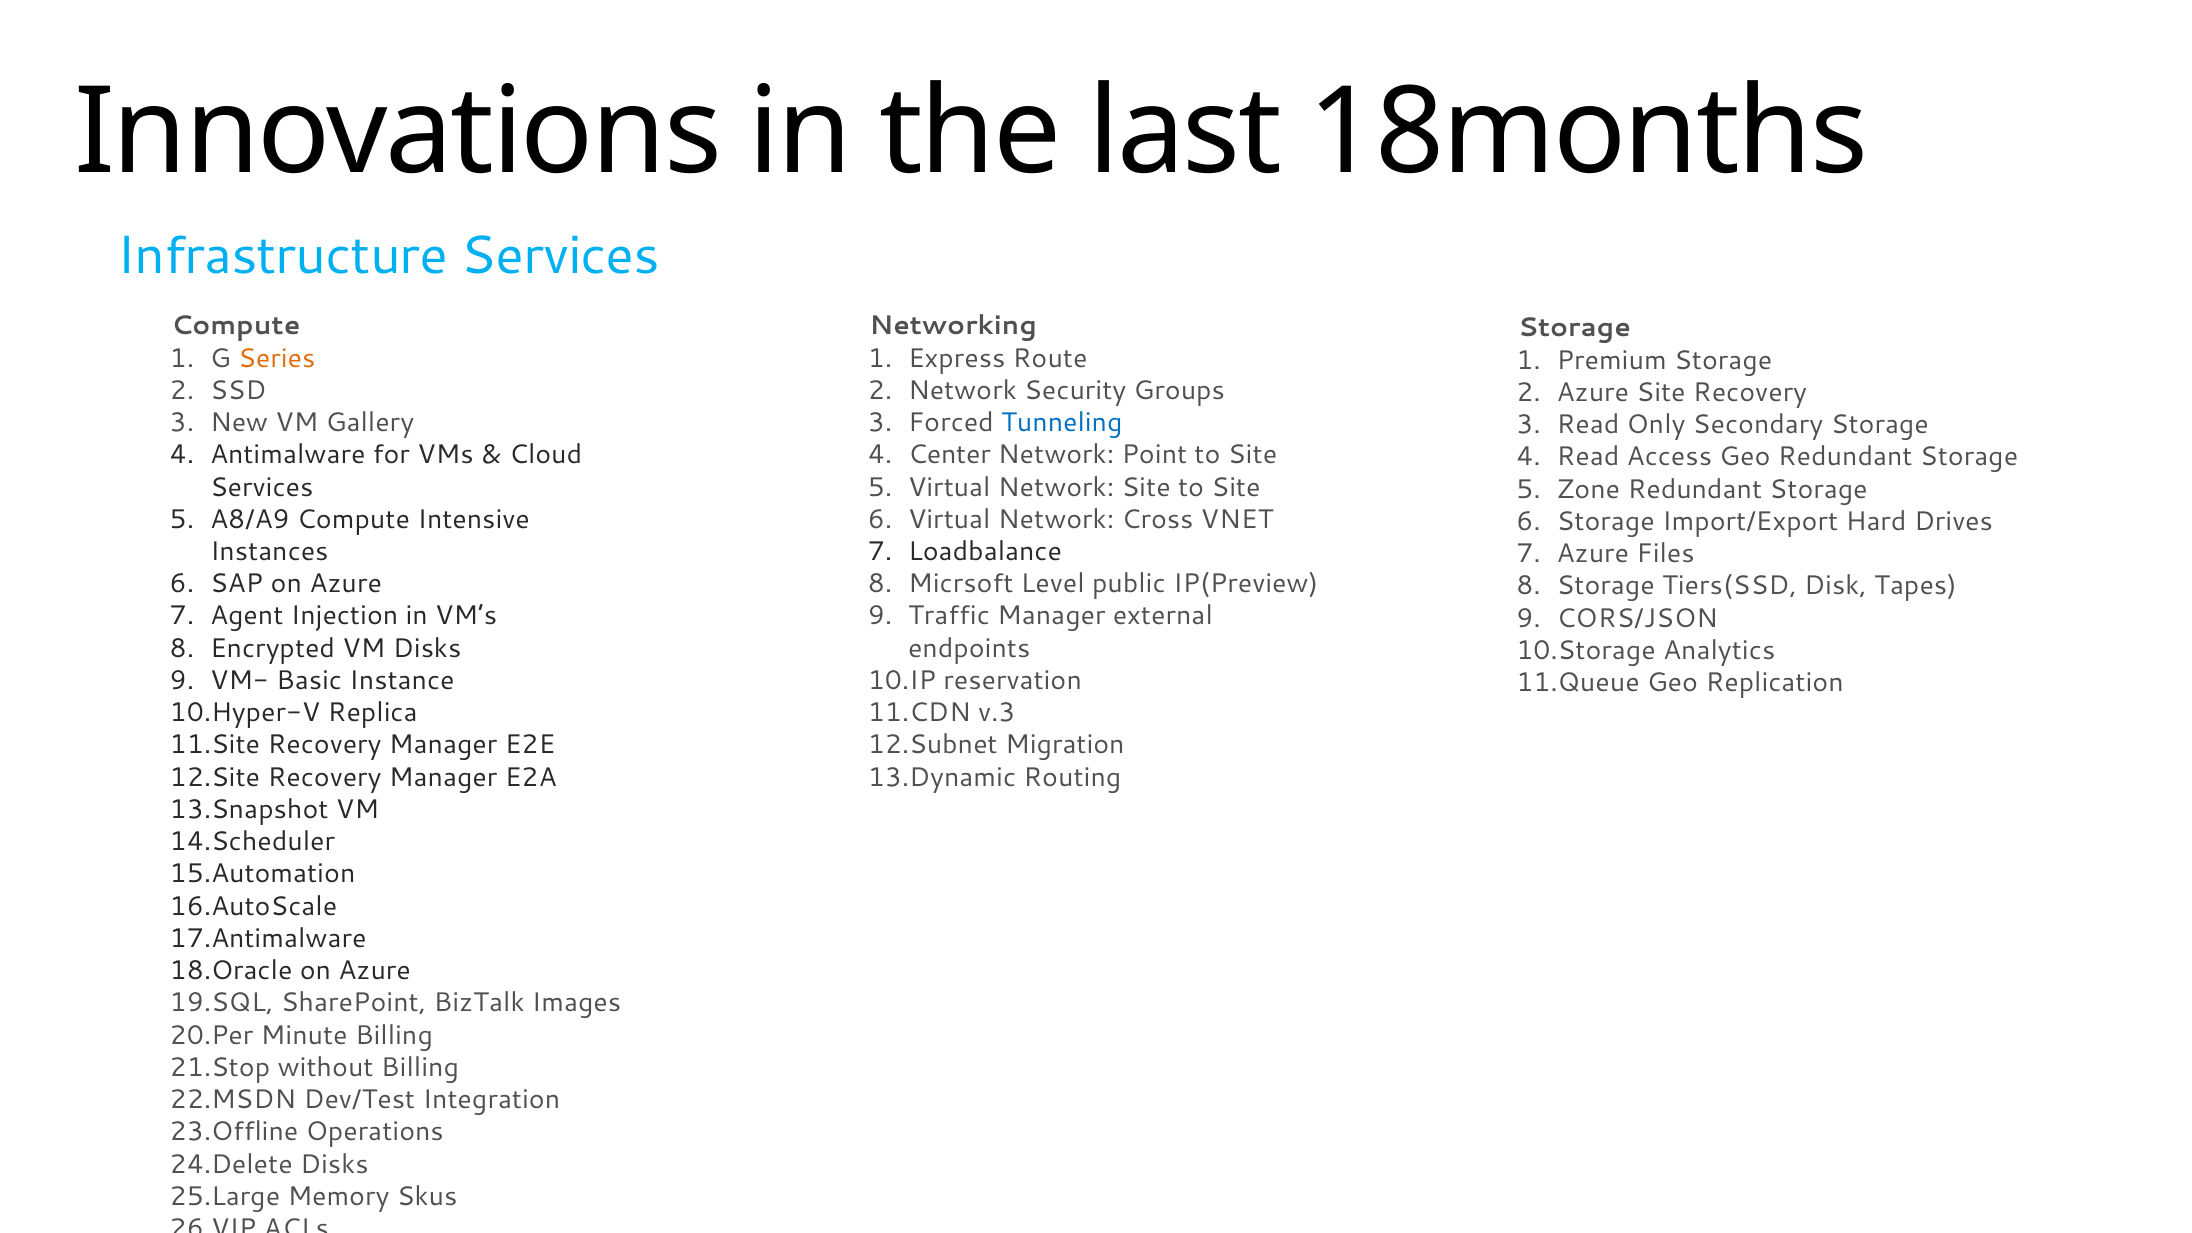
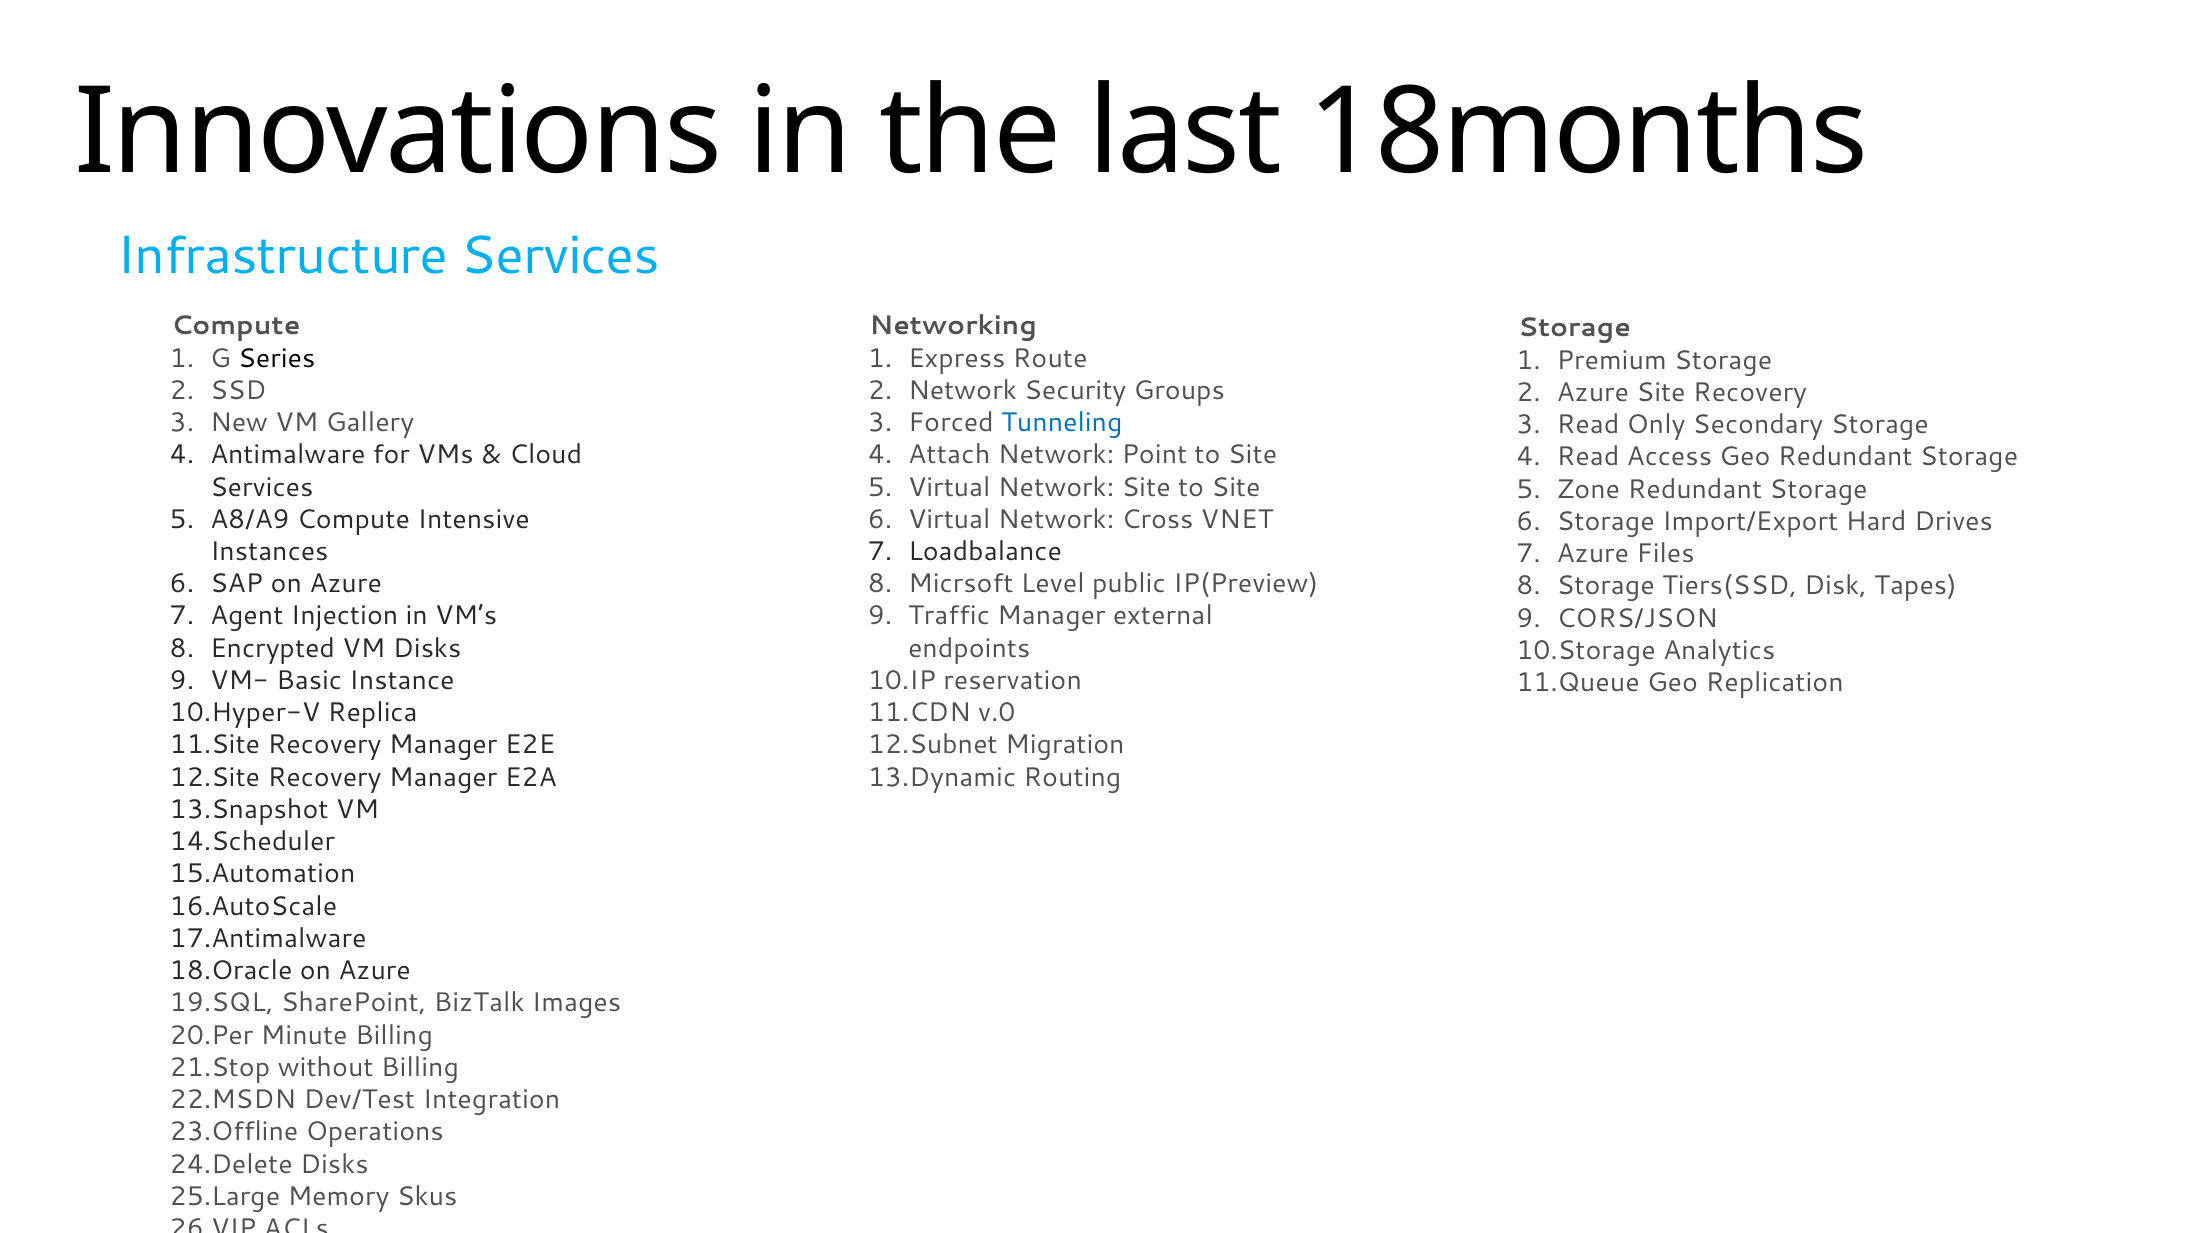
Series colour: orange -> black (277, 358)
Center: Center -> Attach (949, 455)
v.3: v.3 -> v.0 (997, 713)
